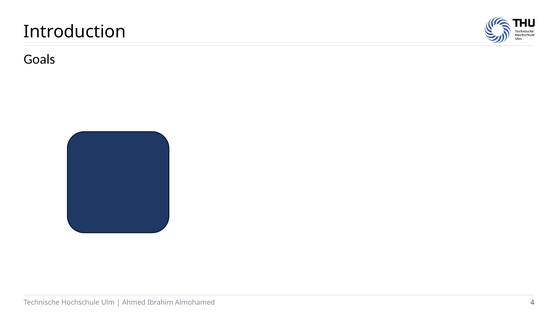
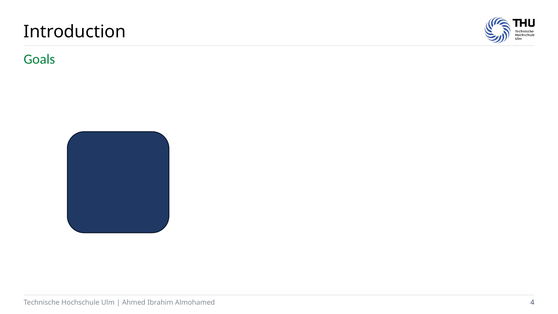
Goals colour: black -> green (39, 59)
